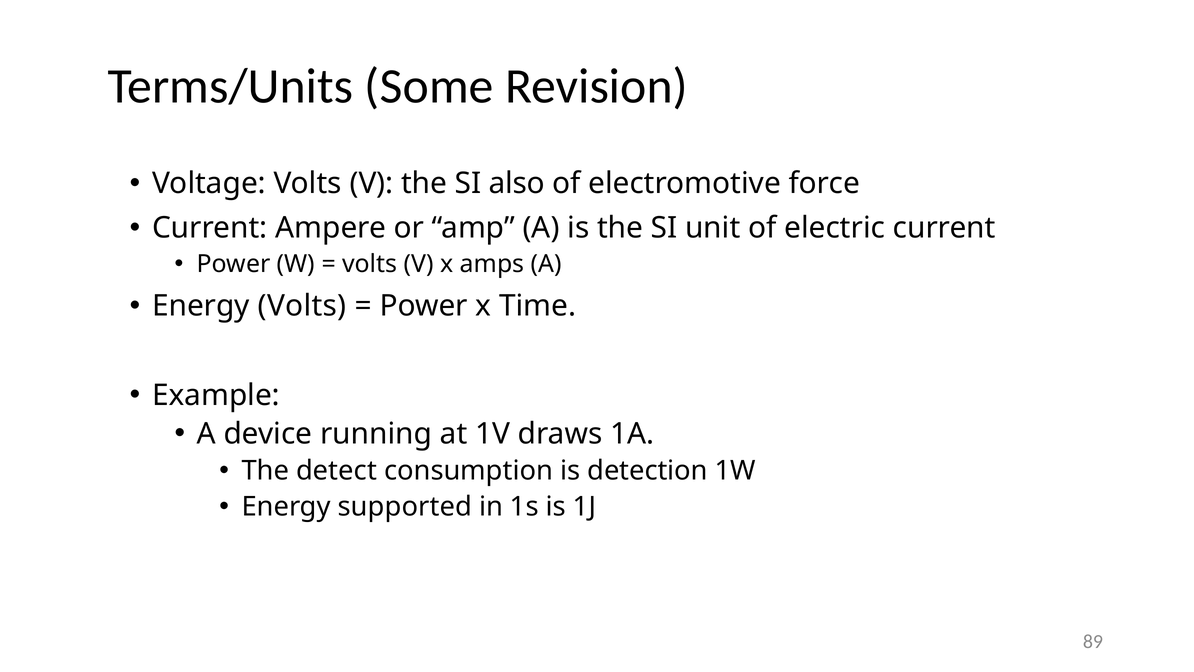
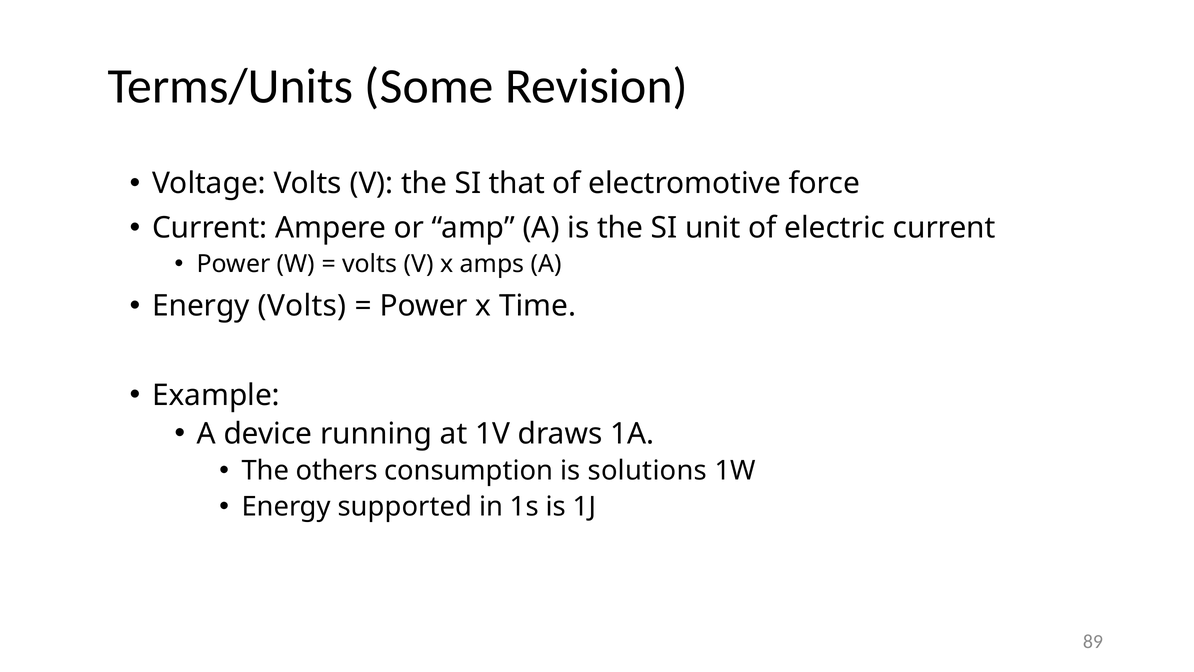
also: also -> that (517, 183)
detect: detect -> others (337, 471)
detection: detection -> solutions (647, 471)
